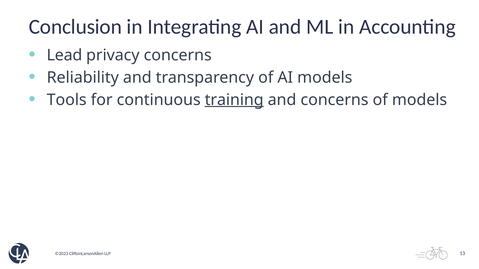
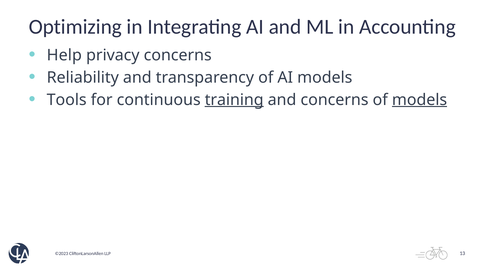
Conclusion: Conclusion -> Optimizing (75, 27)
Lead: Lead -> Help (64, 55)
models underline: none -> present (420, 100)
